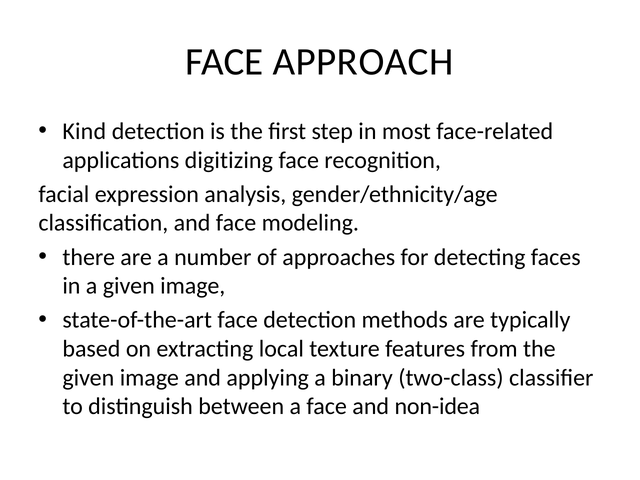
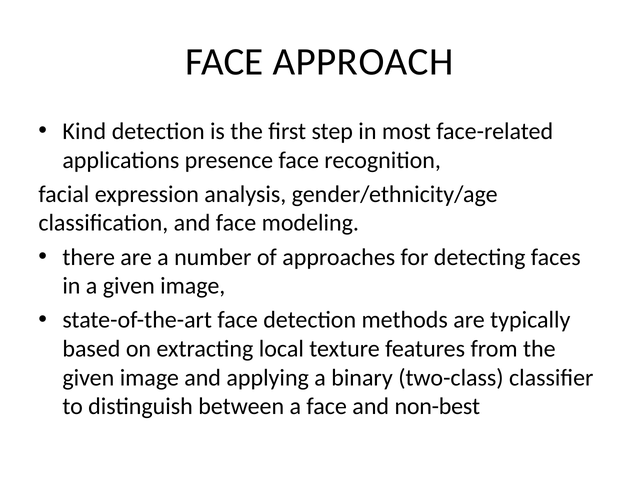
digitizing: digitizing -> presence (229, 160)
non-idea: non-idea -> non-best (437, 407)
